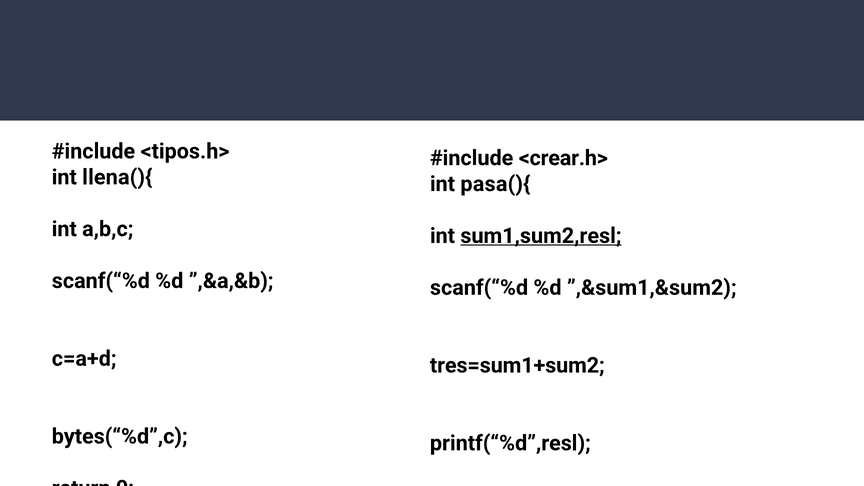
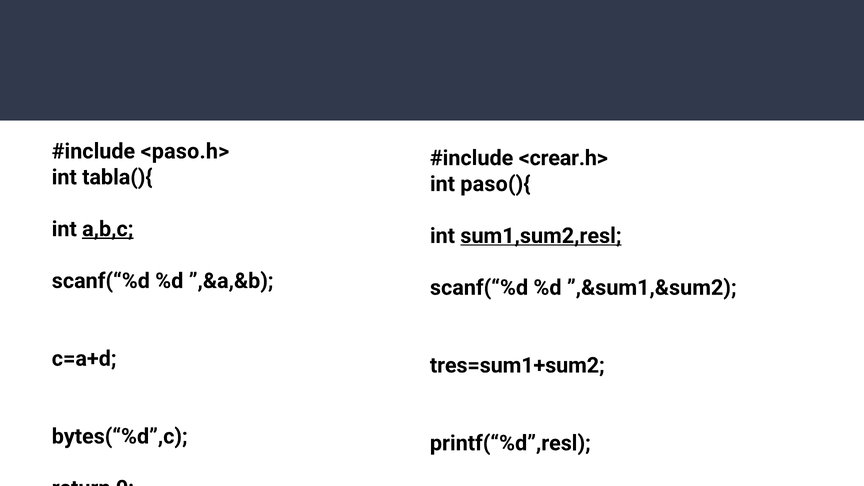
<tipos.h>: <tipos.h> -> <paso.h> (185, 151)
llena(){: llena(){ -> tabla(){ (117, 177)
pasa(){: pasa(){ -> paso(){ (495, 184)
a,b,c underline: none -> present (108, 229)
